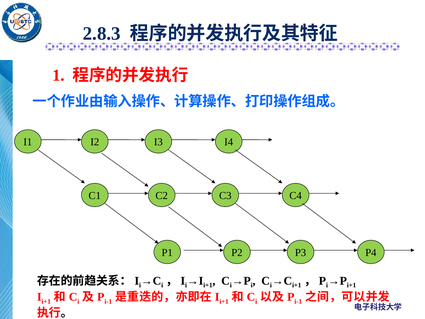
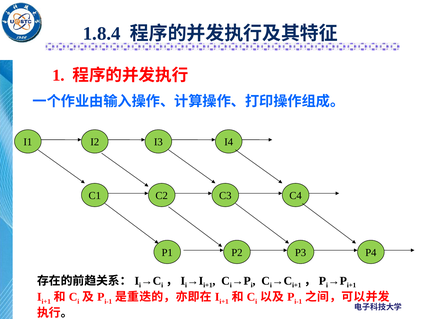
2.8.3: 2.8.3 -> 1.8.4 (102, 34)
